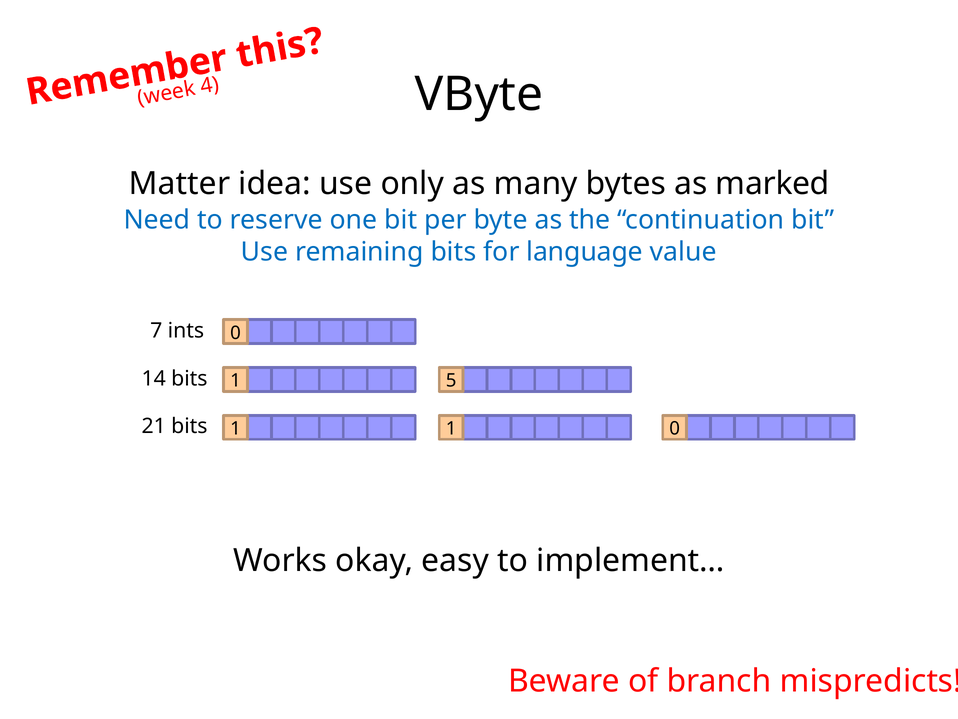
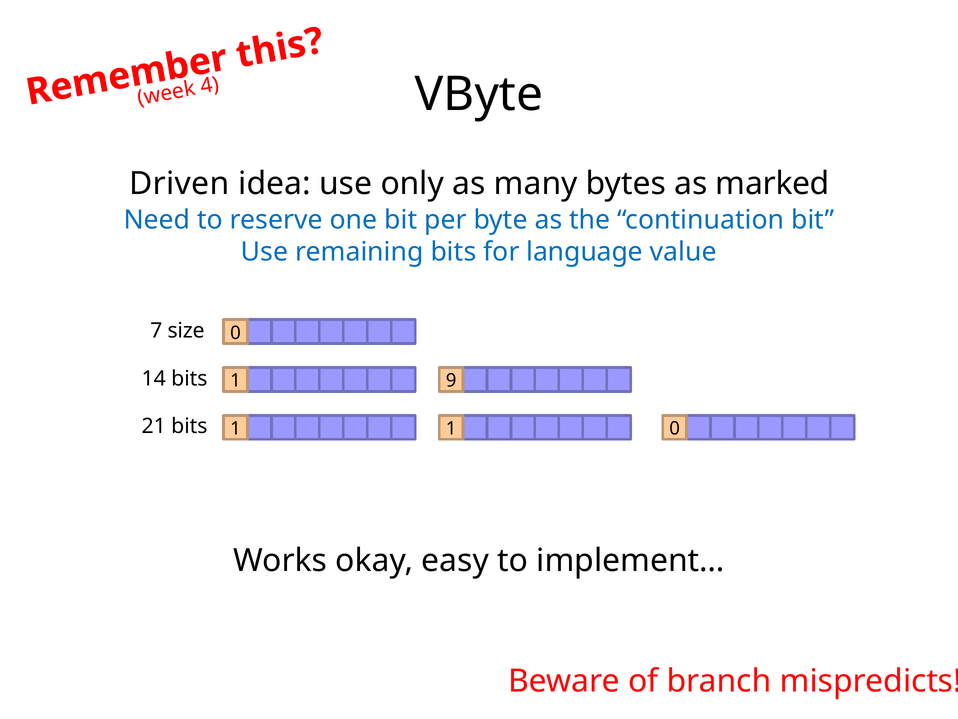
Matter: Matter -> Driven (179, 183)
ints: ints -> size (186, 330)
5: 5 -> 9 (451, 381)
